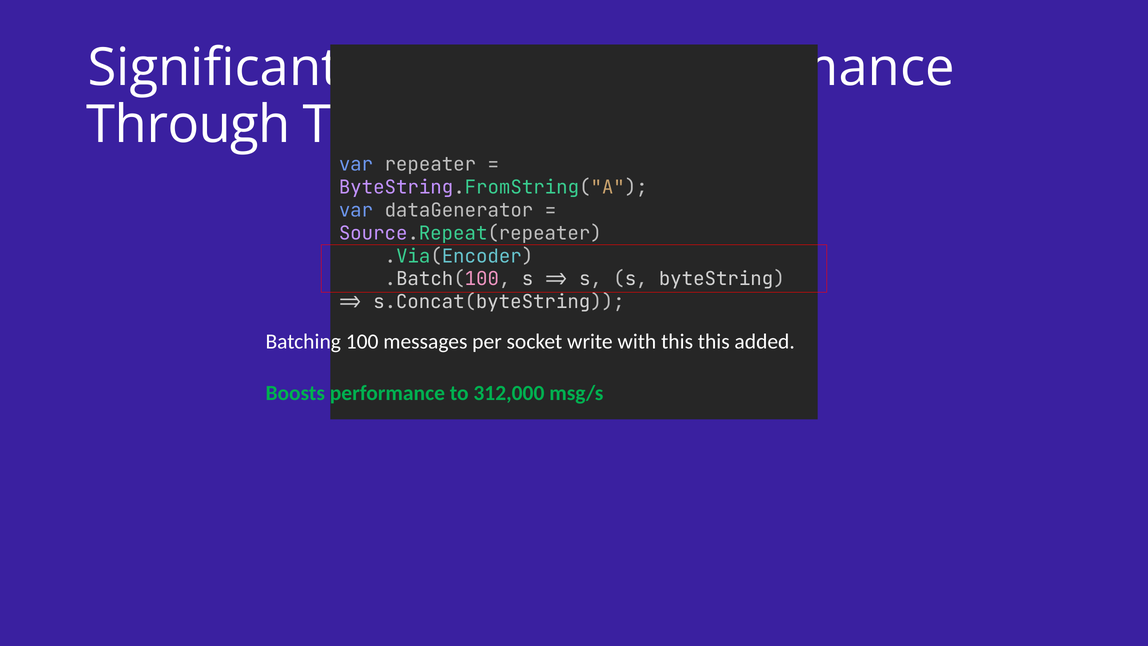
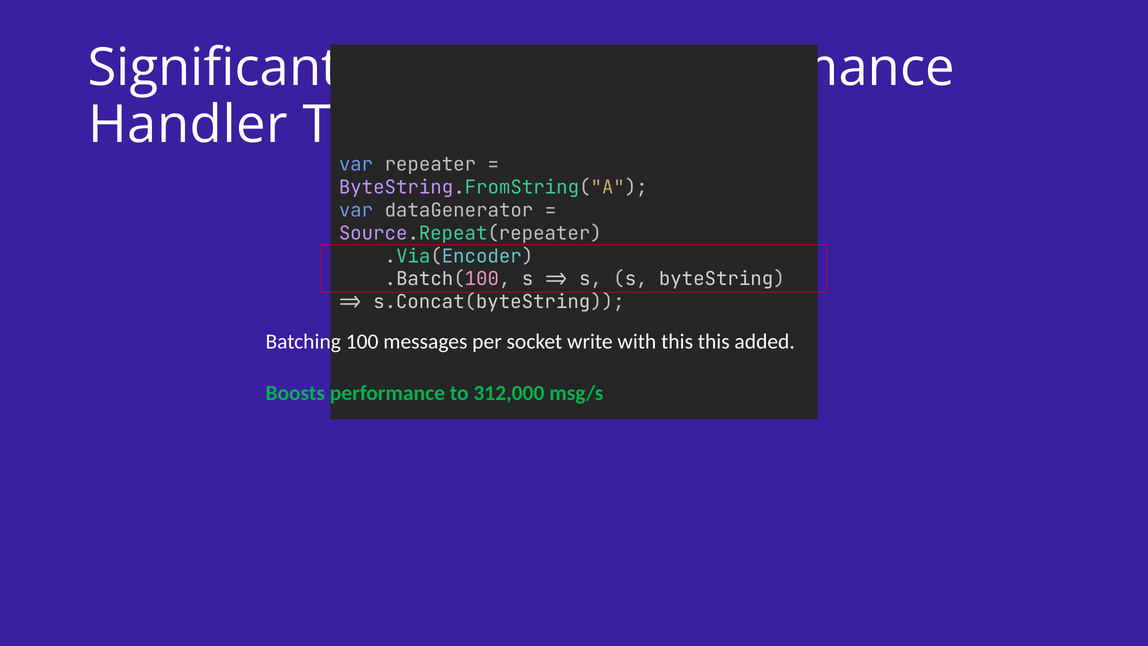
Through: Through -> Handler (188, 125)
